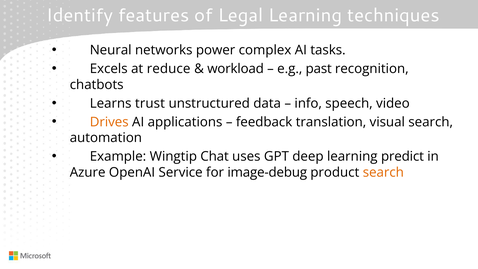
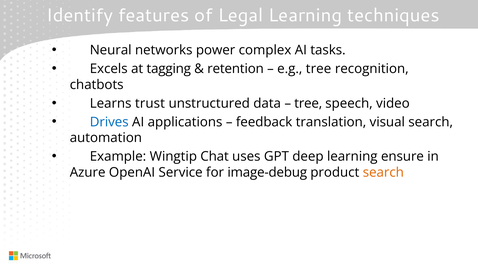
reduce: reduce -> tagging (169, 69)
workload: workload -> retention (236, 69)
e.g past: past -> tree (319, 69)
info: info -> tree (308, 103)
Drives colour: orange -> blue (109, 122)
predict: predict -> ensure (402, 156)
